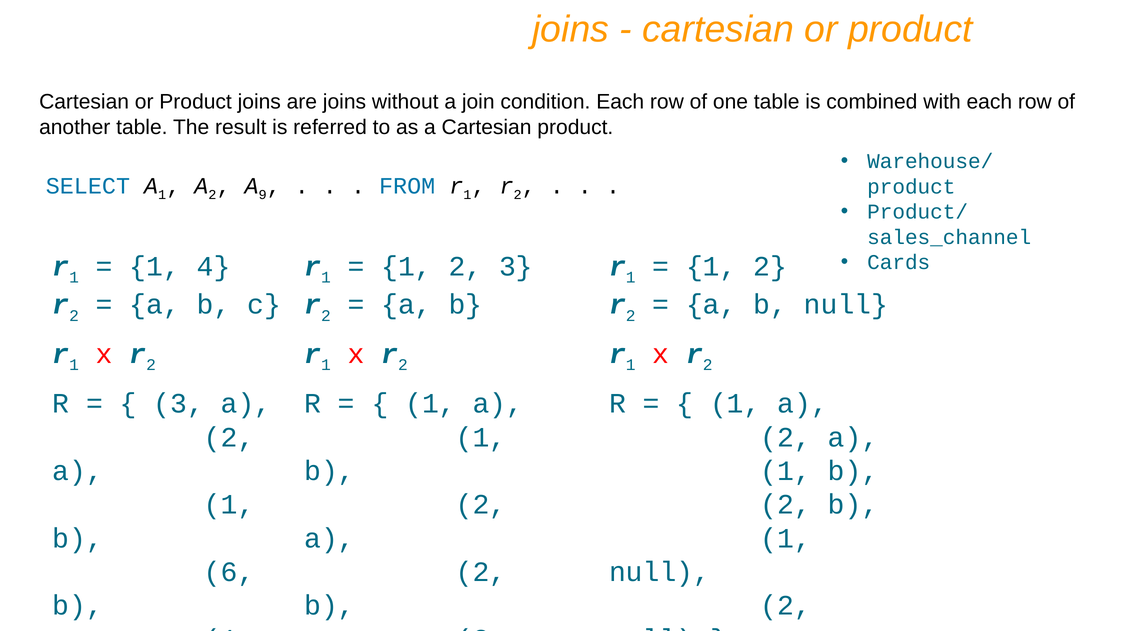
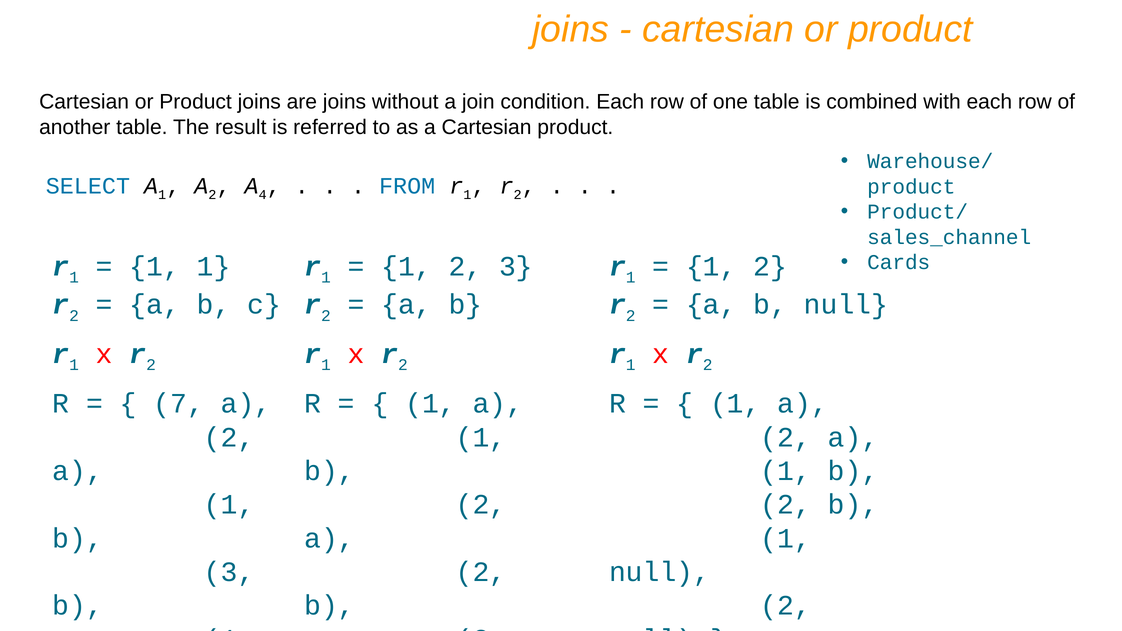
9: 9 -> 4 (263, 195)
1 4: 4 -> 1 (214, 266)
3: 3 -> 7 (179, 404)
6: 6 -> 3 (229, 572)
